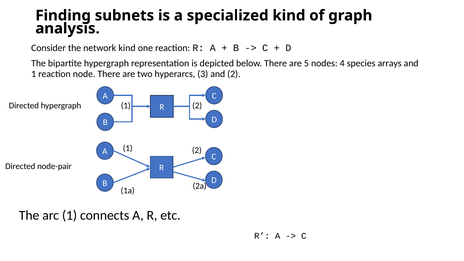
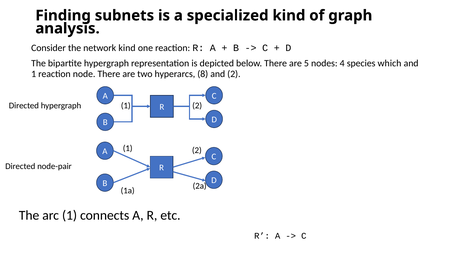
arrays: arrays -> which (390, 63)
3: 3 -> 8 (203, 74)
